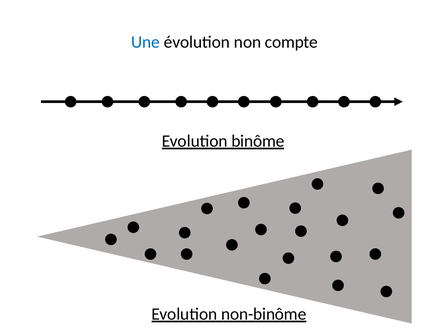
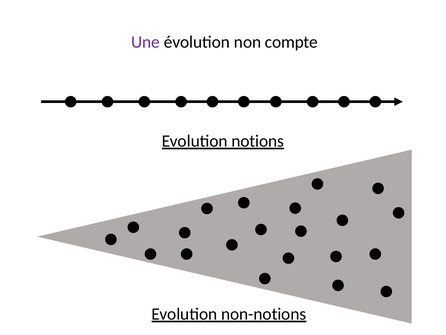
Une colour: blue -> purple (146, 42)
binôme: binôme -> notions (258, 141)
non-binôme: non-binôme -> non-notions (264, 314)
